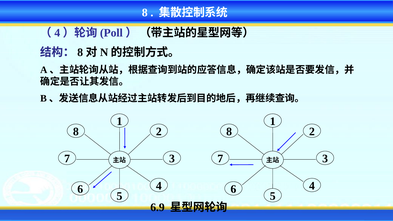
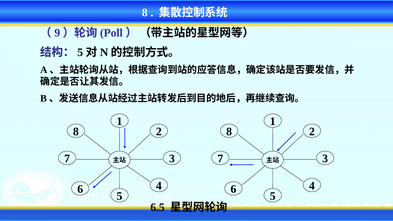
4: 4 -> 9 (57, 33)
8: 8 -> 5 (80, 52)
6.9: 6.9 -> 6.5 (157, 207)
